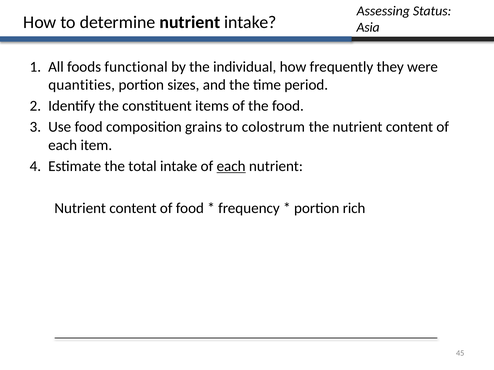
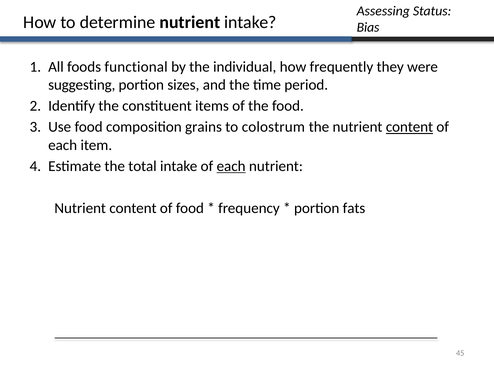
Asia: Asia -> Bias (368, 27)
quantities: quantities -> suggesting (82, 85)
content underline: none -> present (409, 127)
rich: rich -> fats (354, 209)
